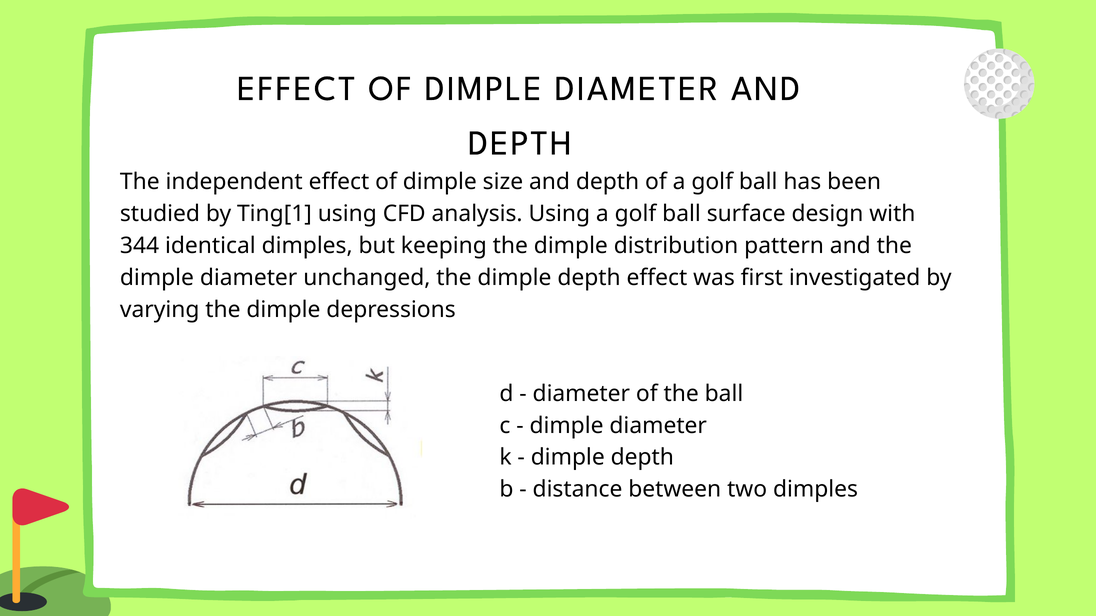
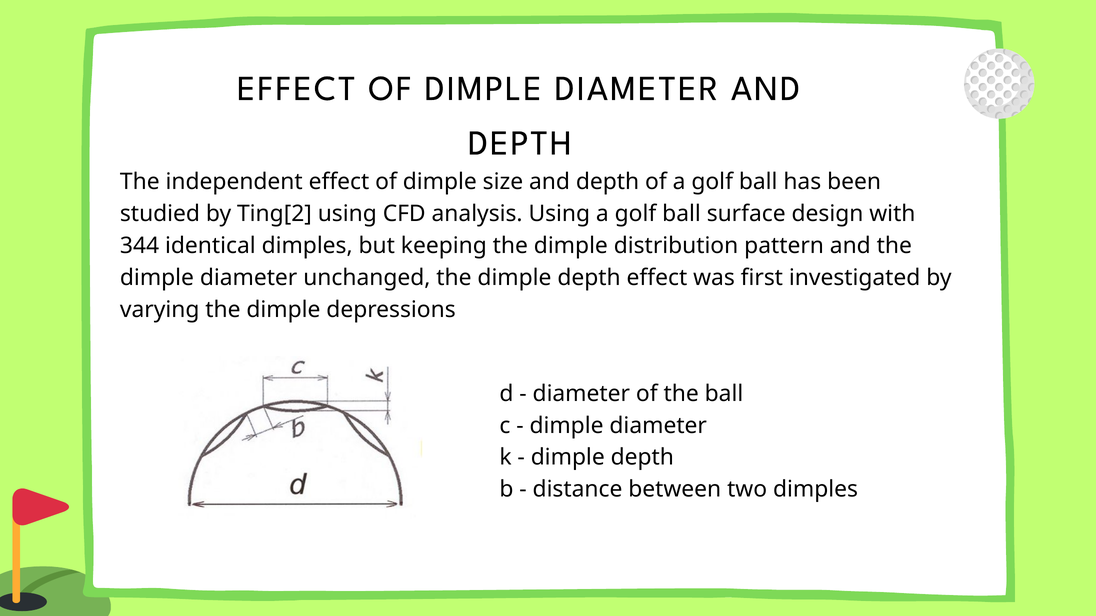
Ting[1: Ting[1 -> Ting[2 (274, 214)
